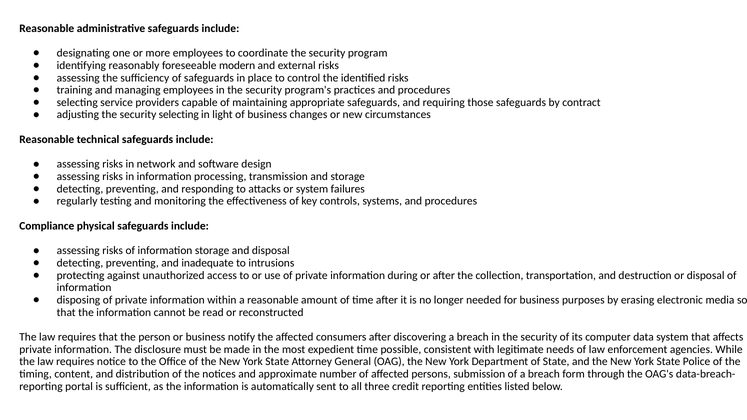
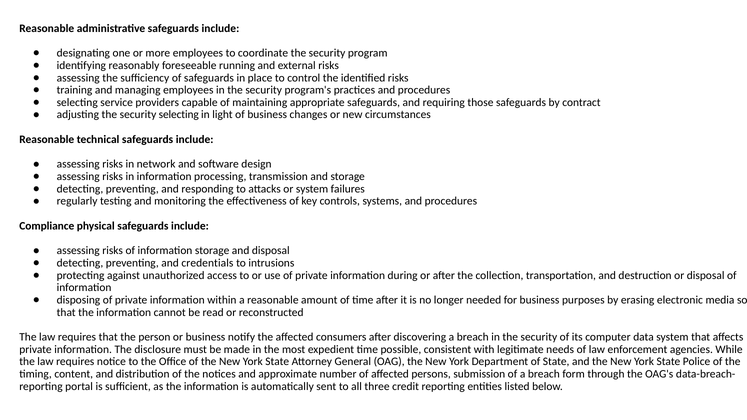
modern: modern -> running (237, 65)
inadequate: inadequate -> credentials (207, 263)
